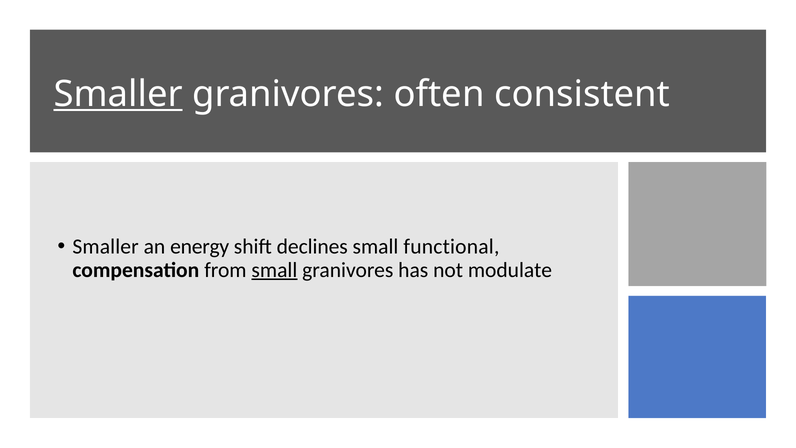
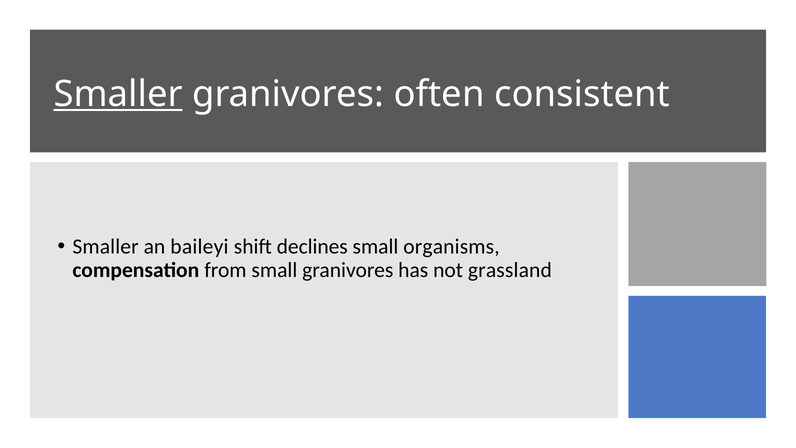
energy: energy -> baileyi (199, 246)
functional: functional -> organisms (451, 246)
small underline: present -> none (274, 270)
modulate: modulate -> grassland (510, 270)
